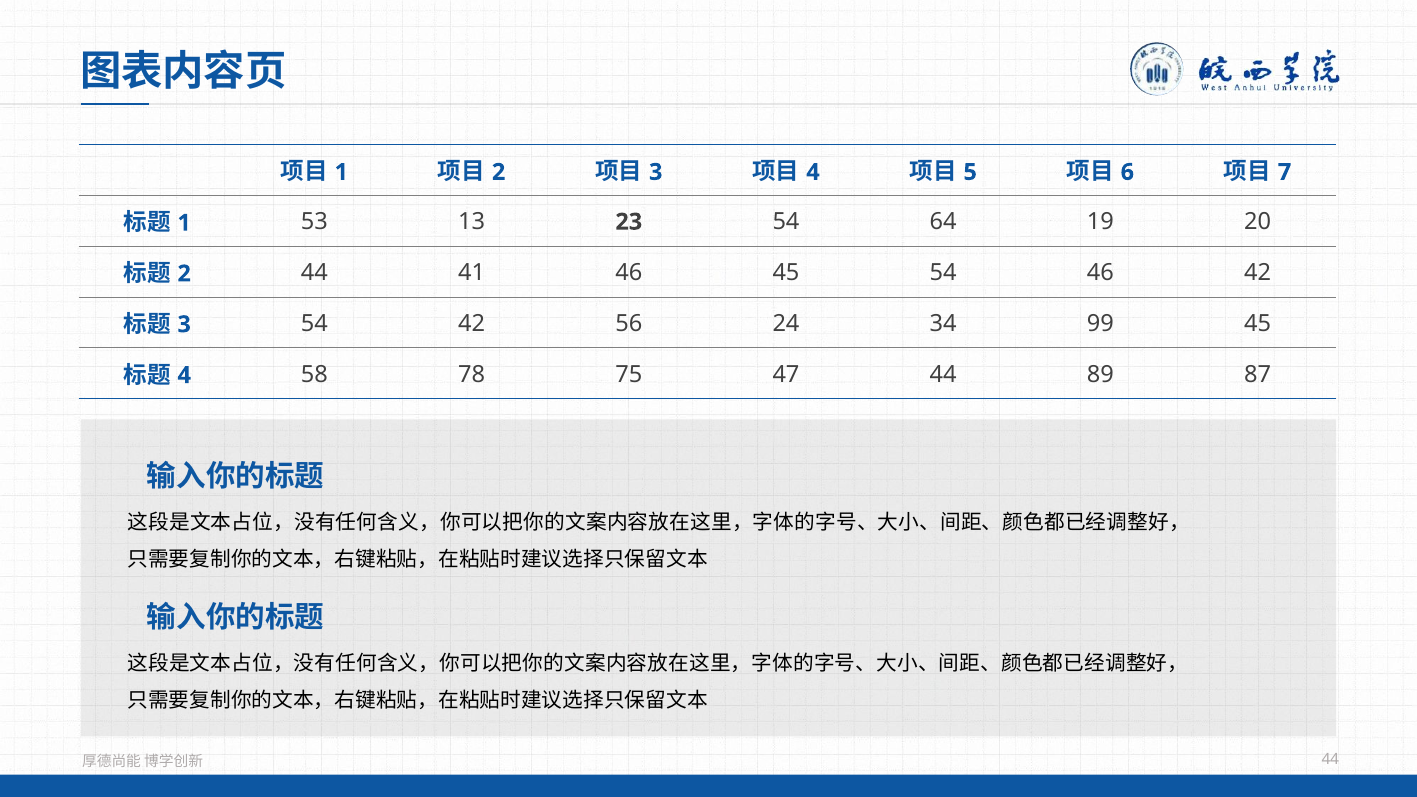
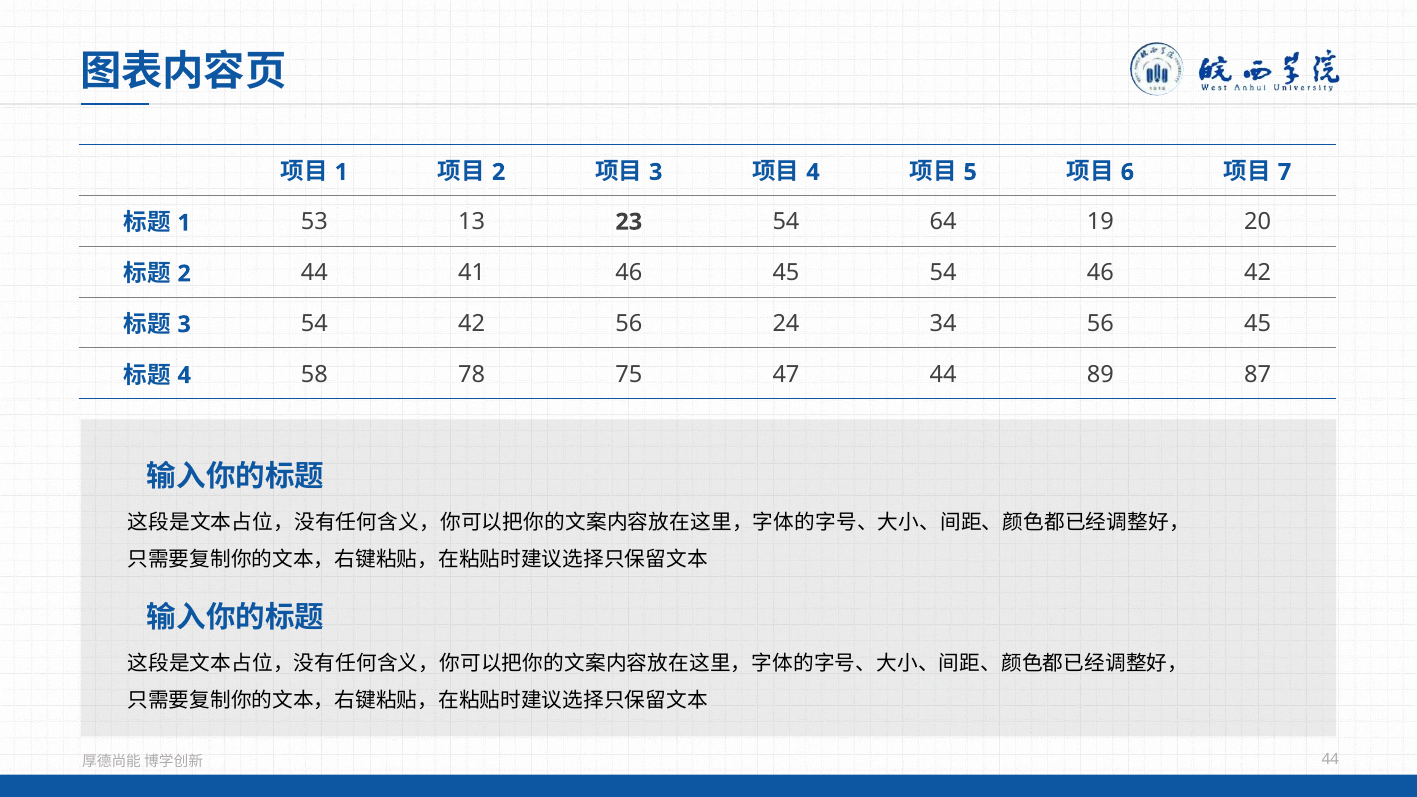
34 99: 99 -> 56 (1100, 323)
